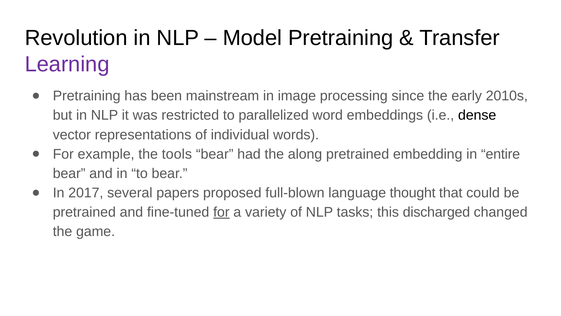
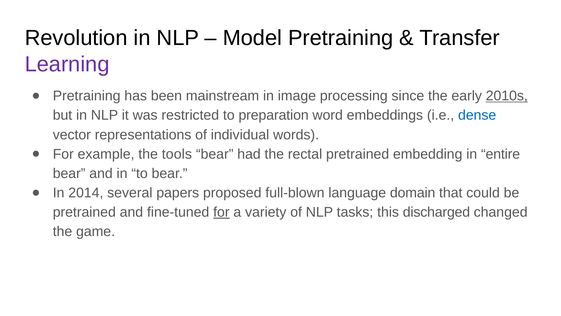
2010s underline: none -> present (507, 96)
parallelized: parallelized -> preparation (274, 115)
dense colour: black -> blue (477, 115)
along: along -> rectal (305, 154)
2017: 2017 -> 2014 (86, 193)
thought: thought -> domain (413, 193)
